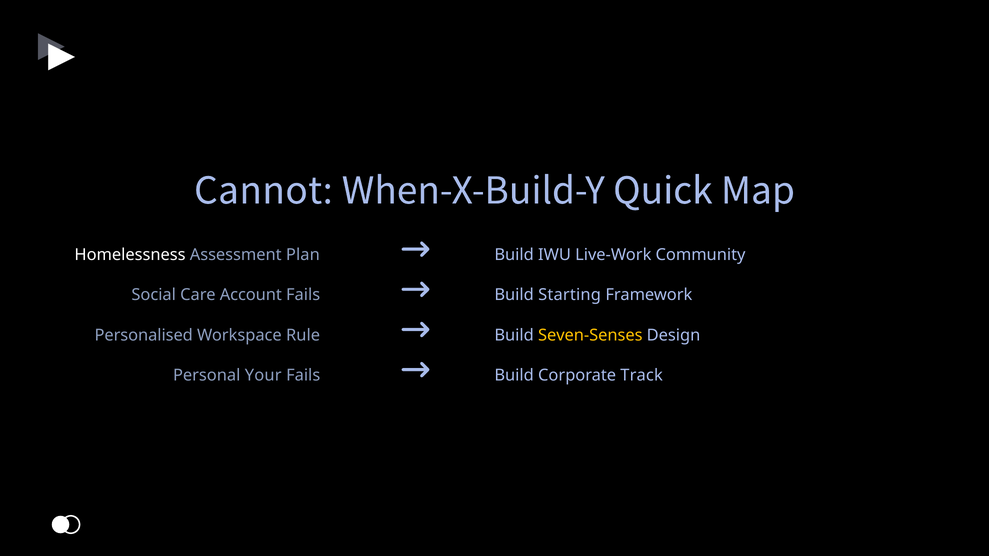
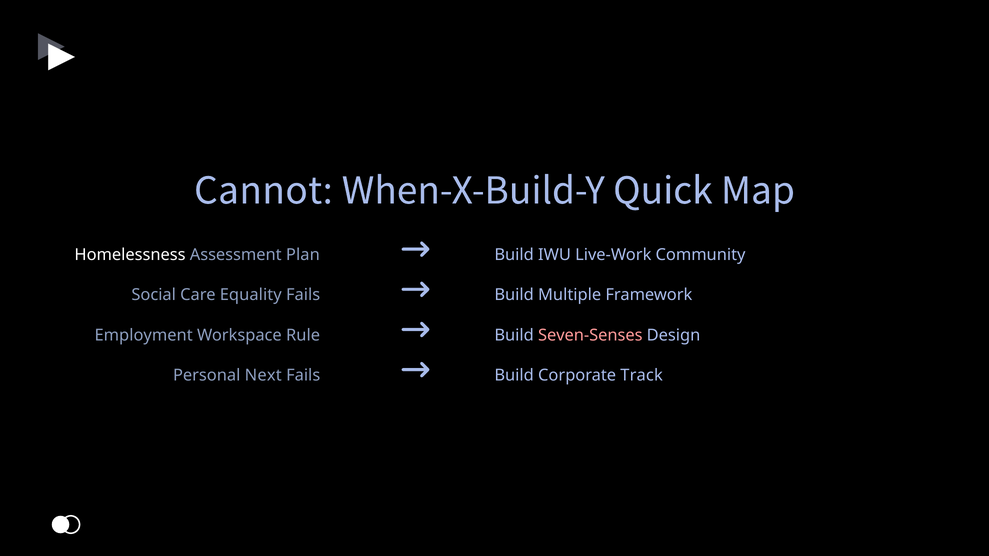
Account: Account -> Equality (251, 295)
Starting: Starting -> Multiple (570, 295)
Personalised: Personalised -> Employment (144, 335)
Seven-Senses colour: yellow -> pink (590, 335)
Your: Your -> Next (263, 375)
